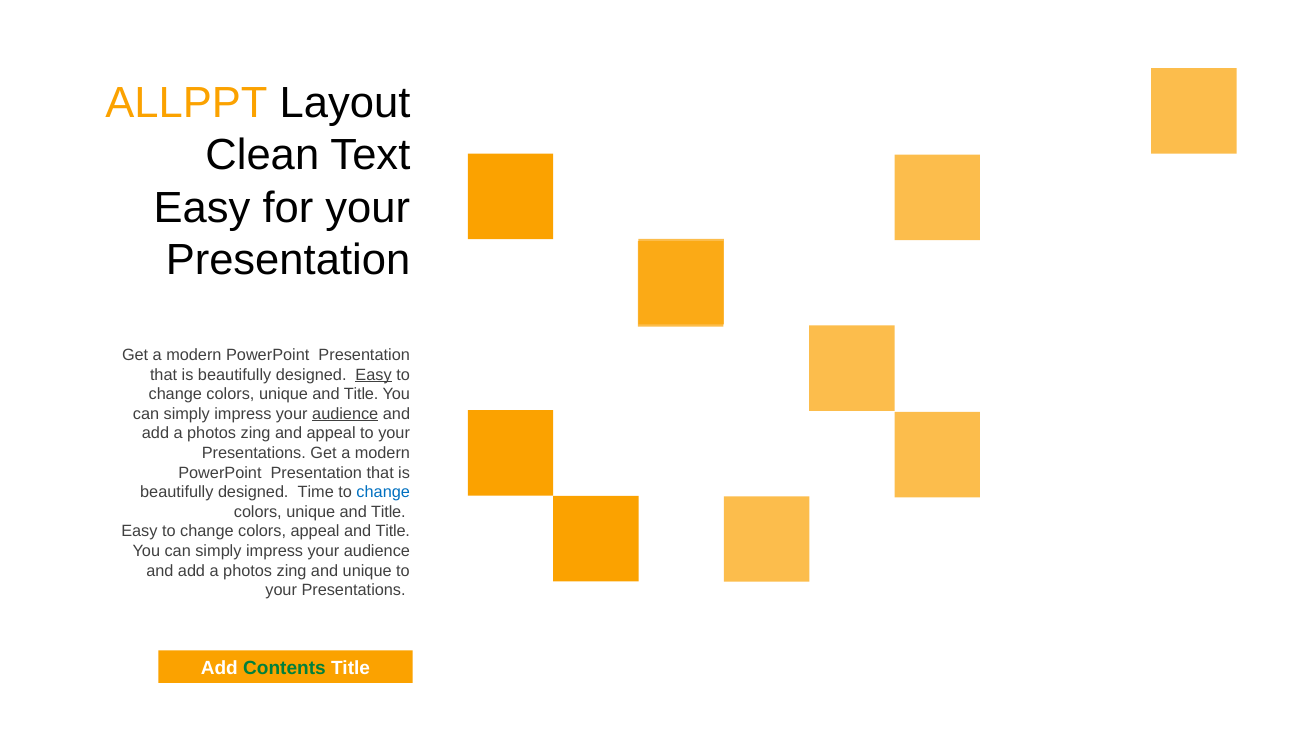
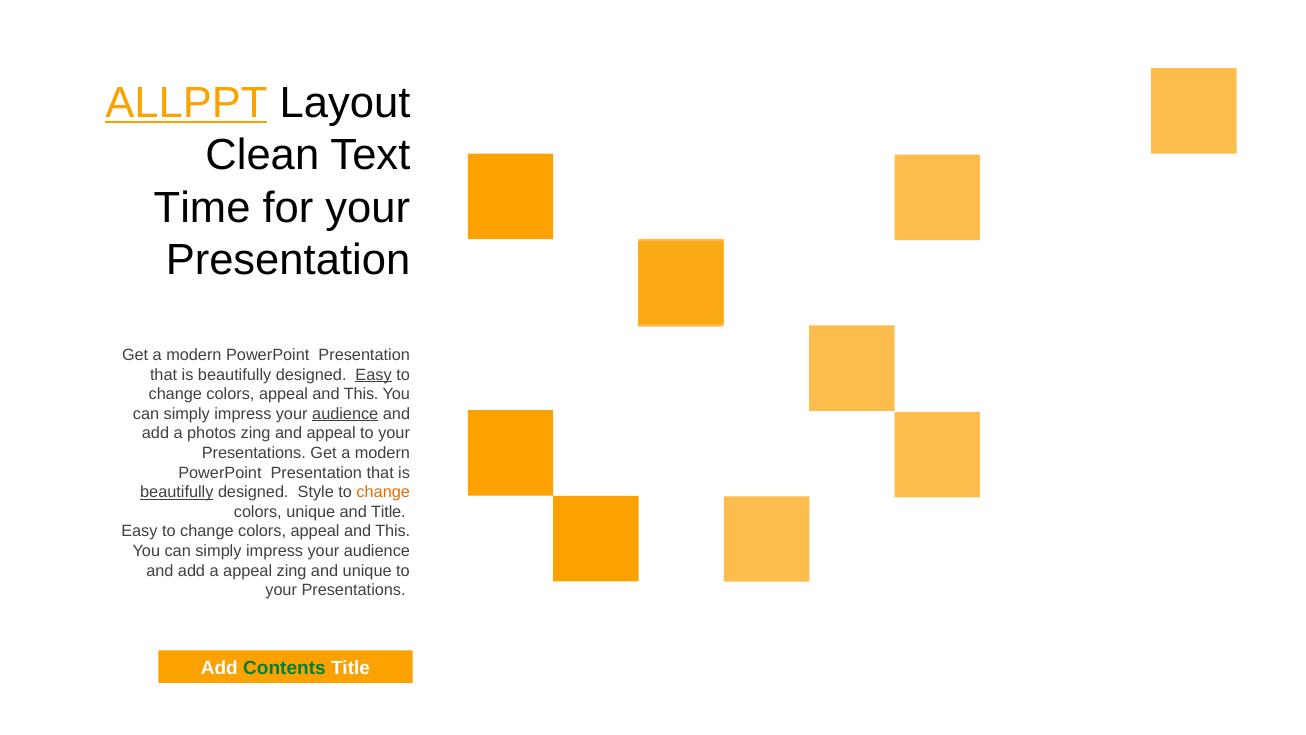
ALLPPT underline: none -> present (186, 103)
Easy: Easy -> Time (202, 208)
unique: unique -> appeal (284, 394)
Title: Title -> This (361, 394)
beautifully underline: none -> present (177, 492)
Time: Time -> Style (316, 492)
change colour: blue -> orange (383, 492)
Title: Title -> This (393, 531)
photos: photos -> appeal (248, 570)
